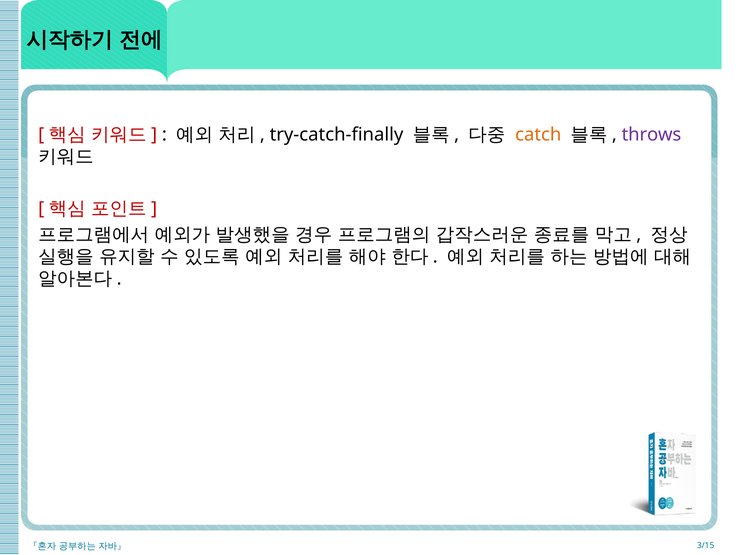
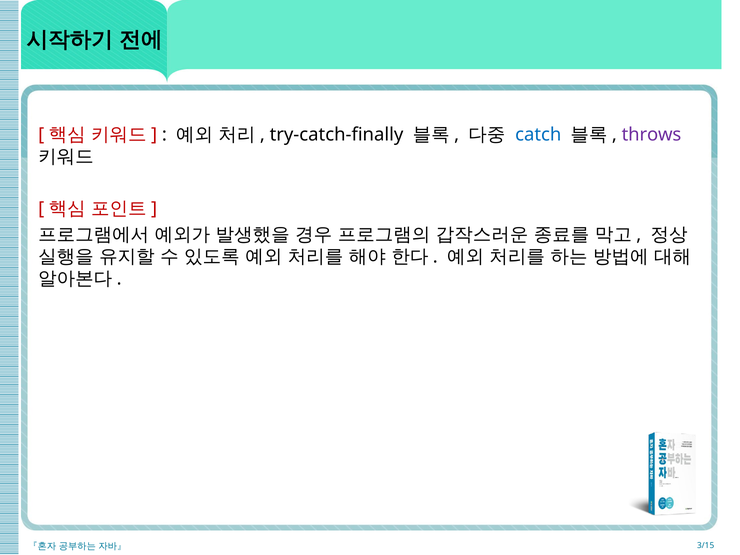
catch colour: orange -> blue (538, 134)
